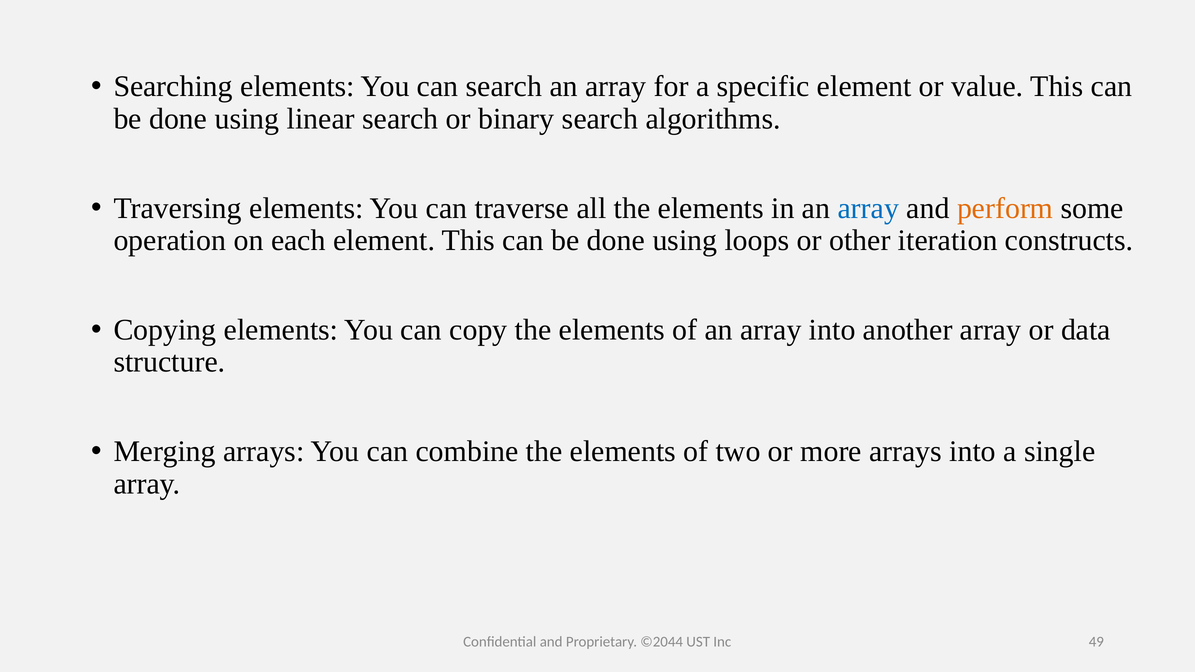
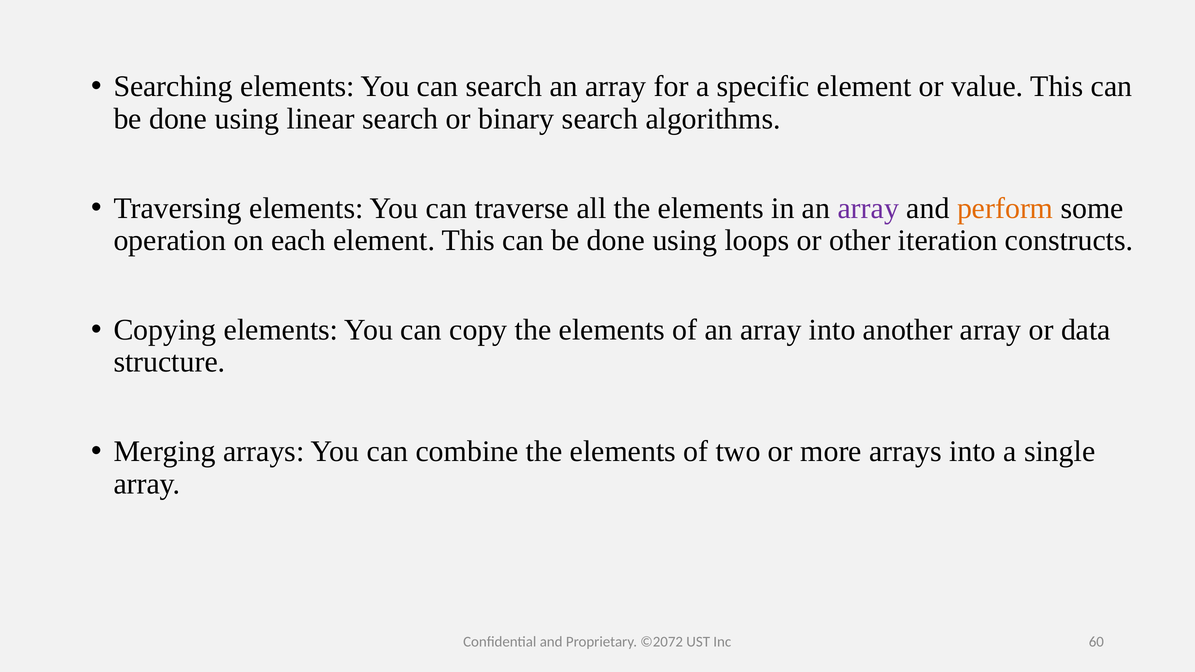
array colour: blue -> purple (868, 208)
©2044: ©2044 -> ©2072 (662, 642)
49: 49 -> 60 (1096, 642)
